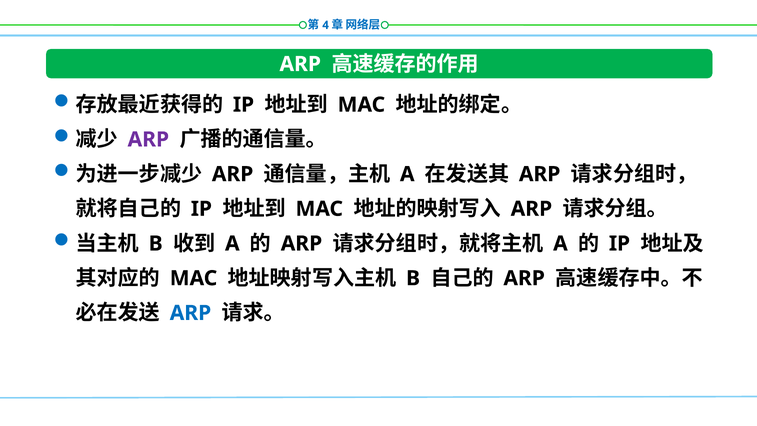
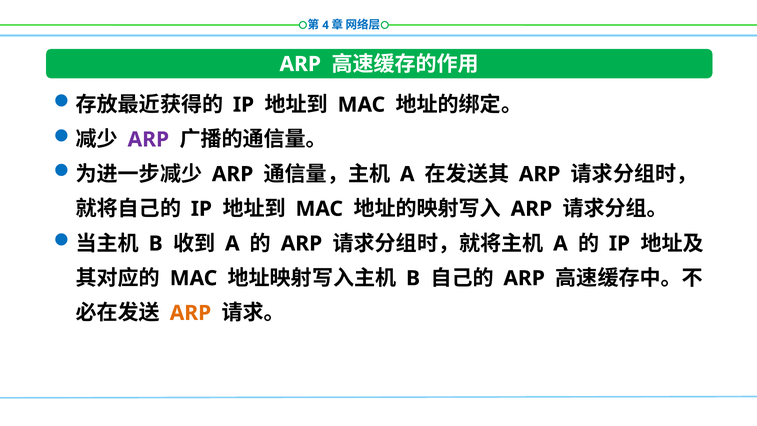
ARP colour: blue -> orange (190, 313)
